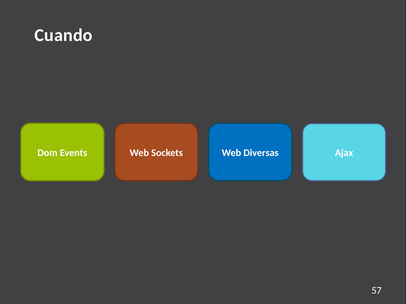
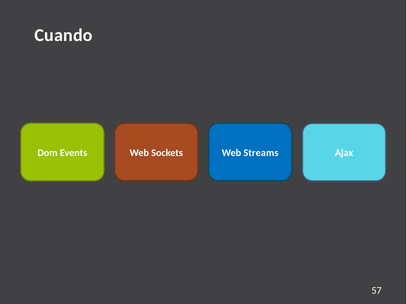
Diversas: Diversas -> Streams (261, 153)
